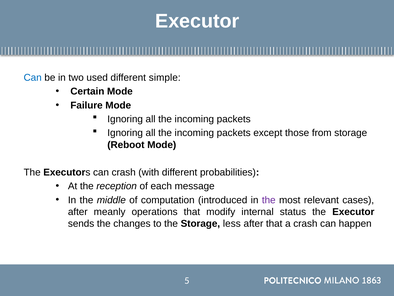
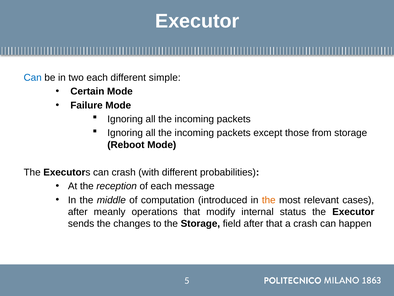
two used: used -> each (97, 78)
the colour: purple -> orange (269, 200)
less: less -> field (232, 223)
